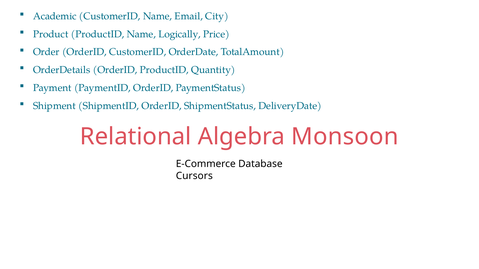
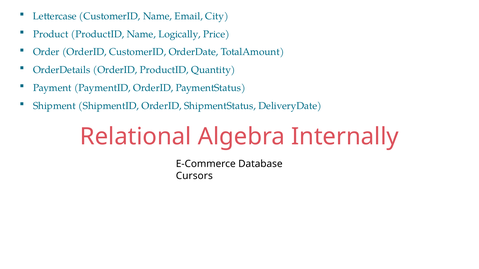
Academic: Academic -> Lettercase (55, 16)
Monsoon: Monsoon -> Internally (345, 137)
